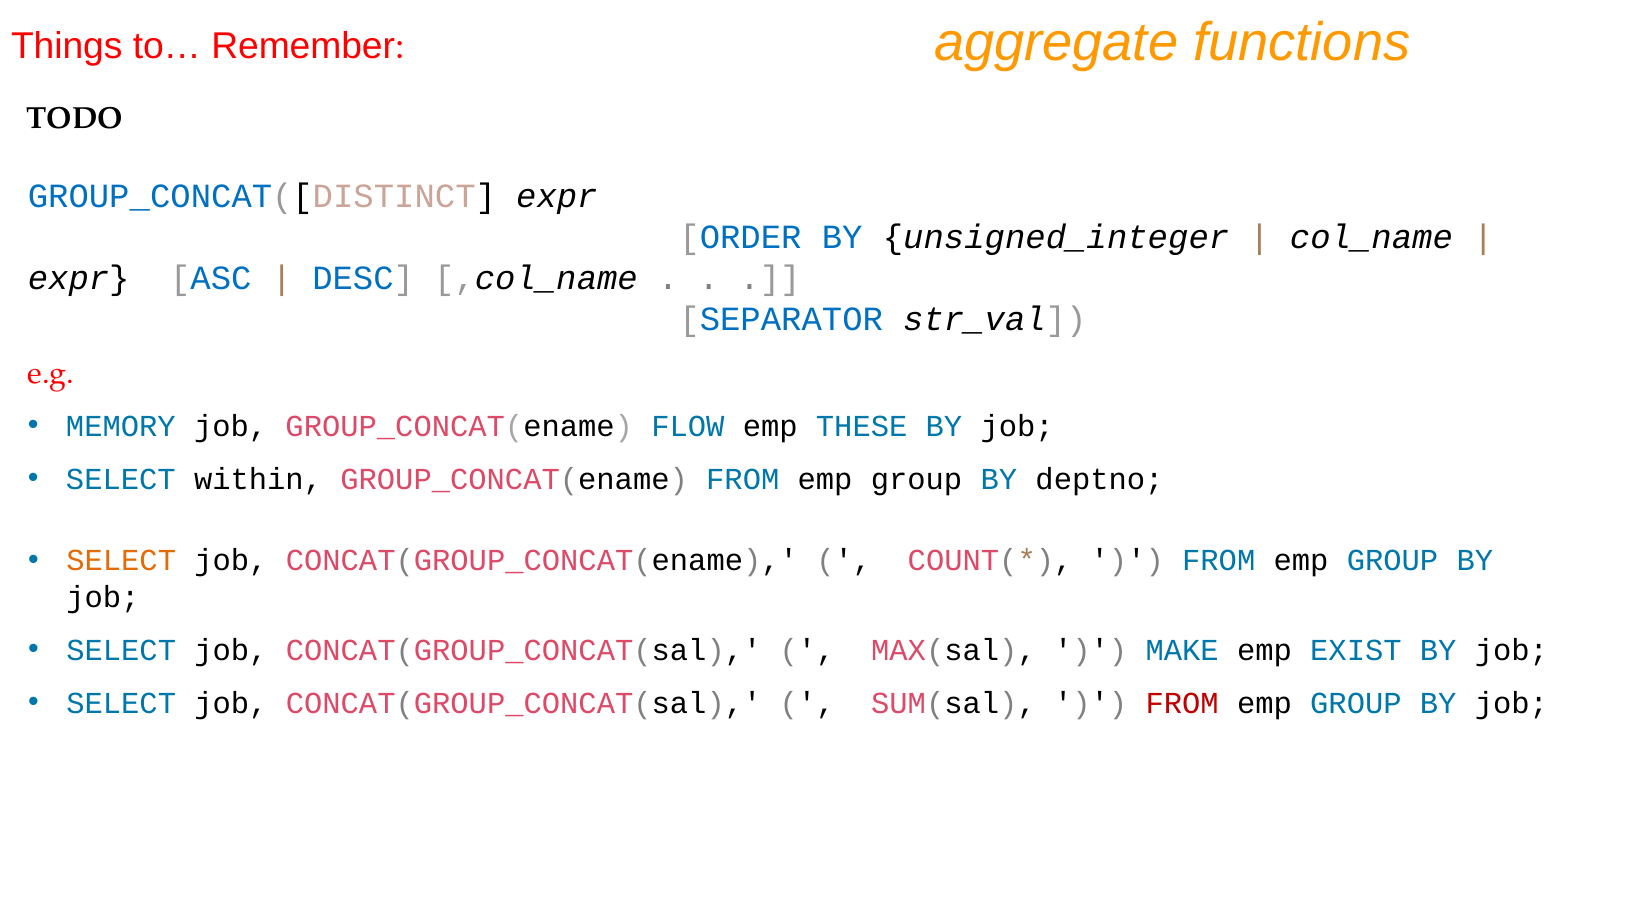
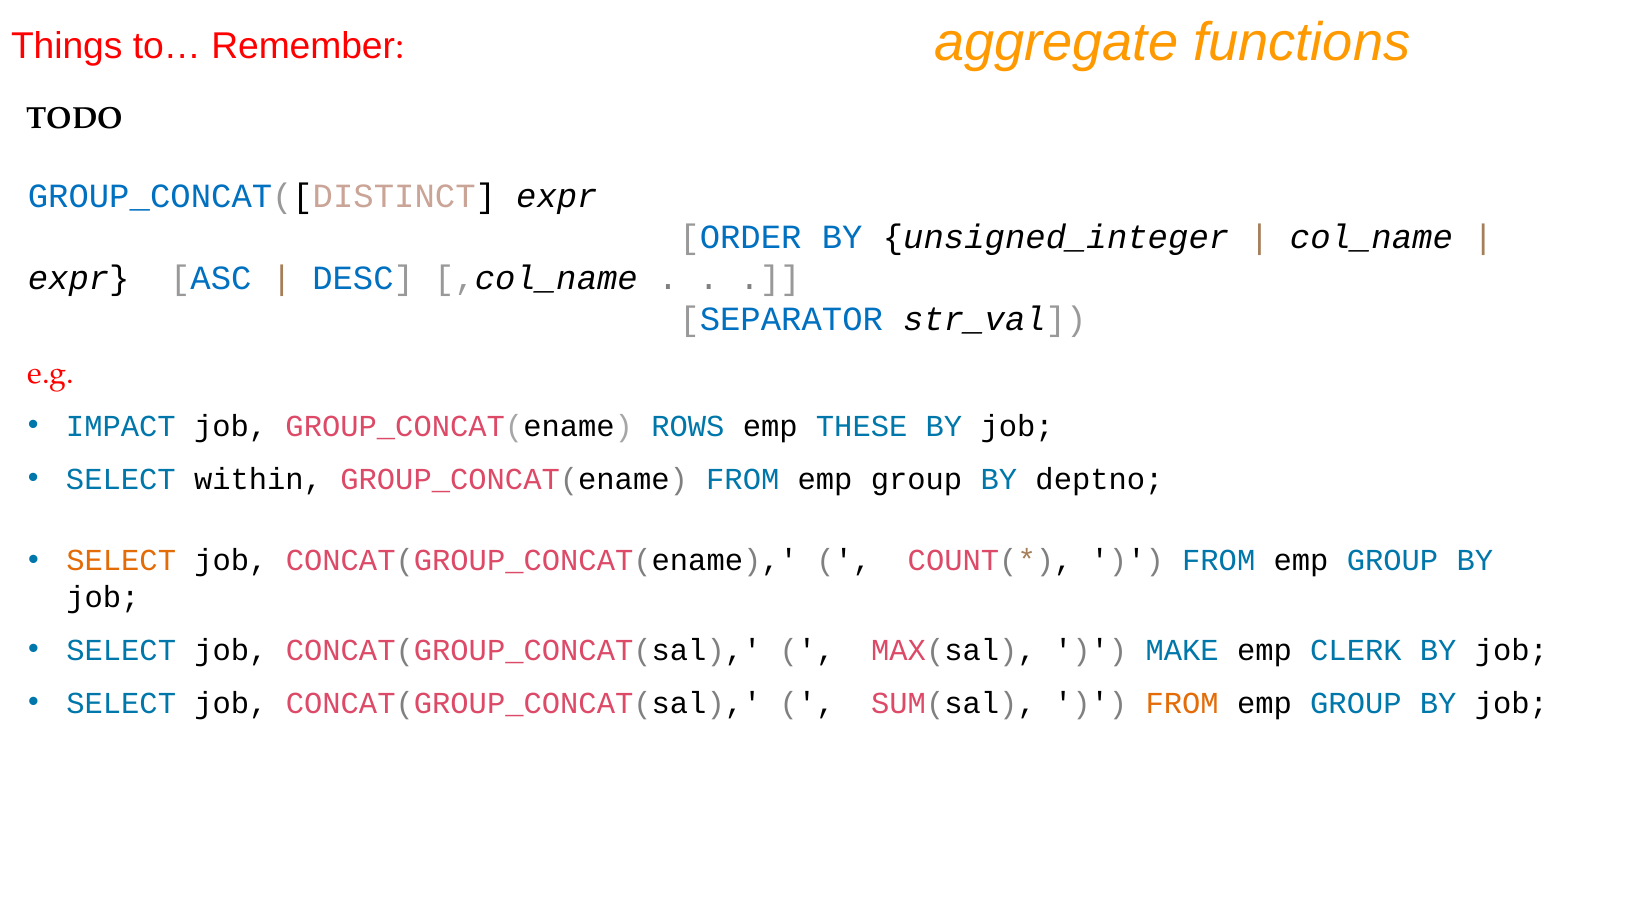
MEMORY: MEMORY -> IMPACT (121, 426)
FLOW: FLOW -> ROWS (688, 426)
EXIST: EXIST -> CLERK (1356, 650)
FROM colour: red -> orange (1182, 703)
